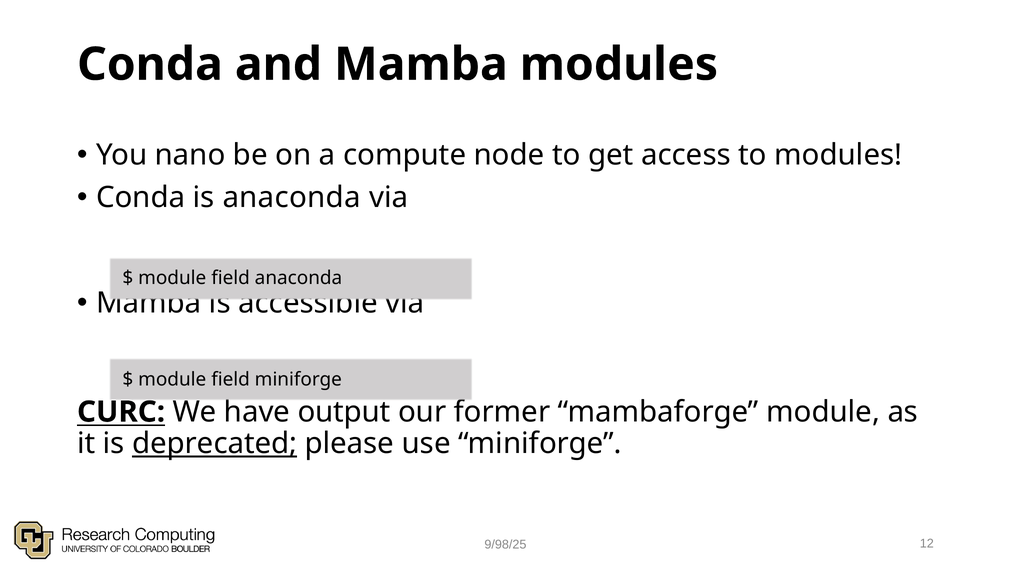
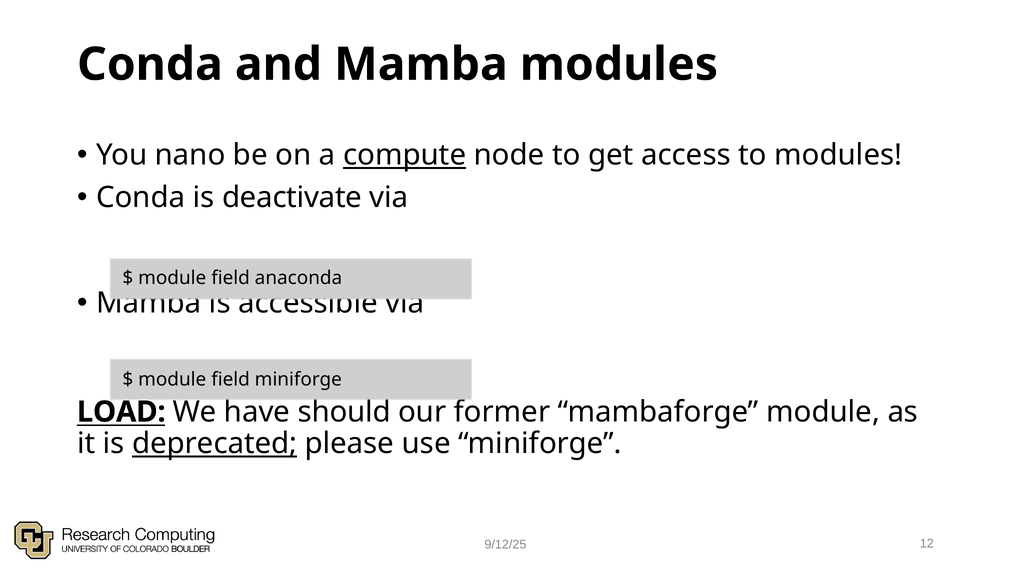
compute underline: none -> present (405, 155)
is anaconda: anaconda -> deactivate (292, 197)
CURC: CURC -> LOAD (121, 412)
output: output -> should (344, 412)
9/98/25: 9/98/25 -> 9/12/25 (505, 544)
